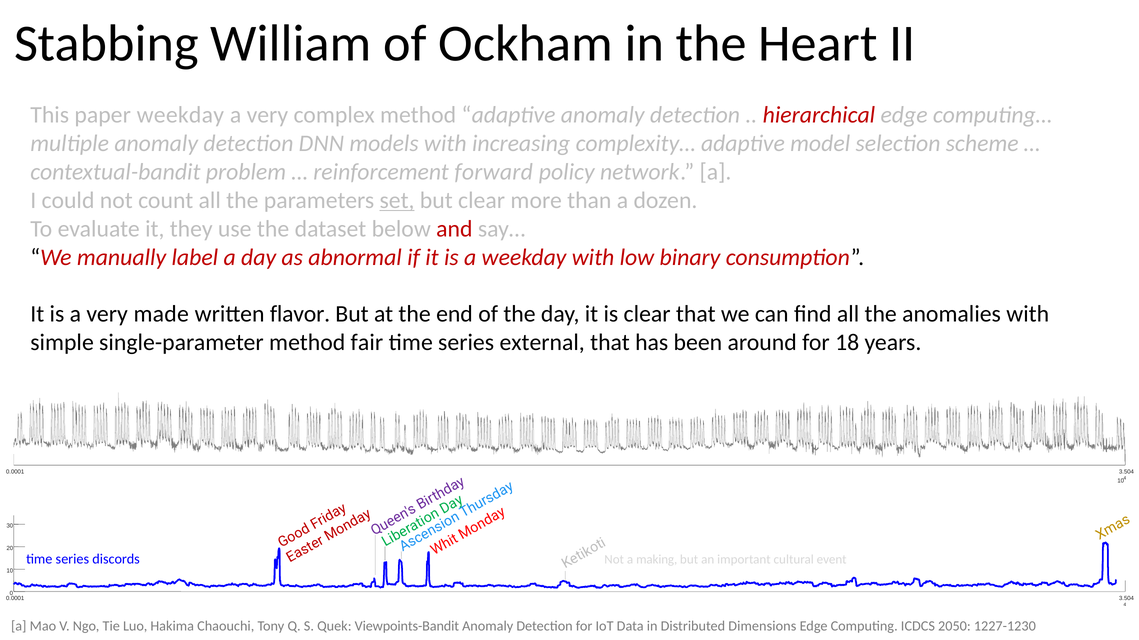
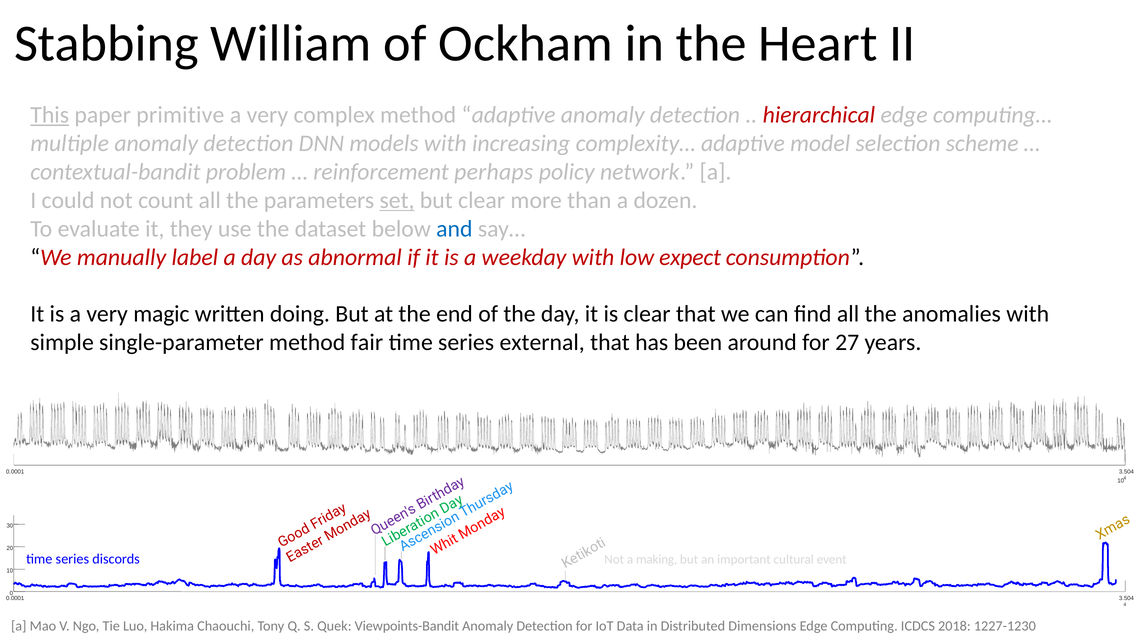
This underline: none -> present (50, 115)
paper weekday: weekday -> primitive (180, 115)
forward: forward -> perhaps (494, 172)
and colour: red -> blue (454, 229)
binary: binary -> expect (690, 257)
made: made -> magic (161, 314)
flavor: flavor -> doing (300, 314)
18: 18 -> 27 (847, 343)
2050: 2050 -> 2018 (954, 627)
